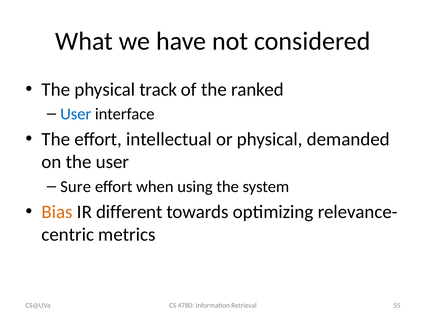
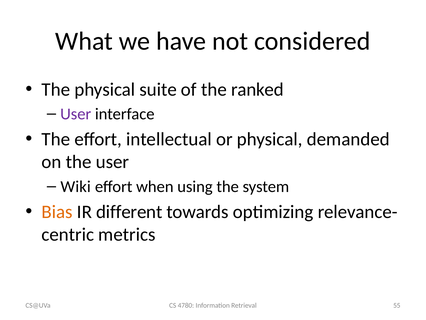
track: track -> suite (158, 89)
User colour: blue -> purple (76, 114)
Sure: Sure -> Wiki (76, 186)
